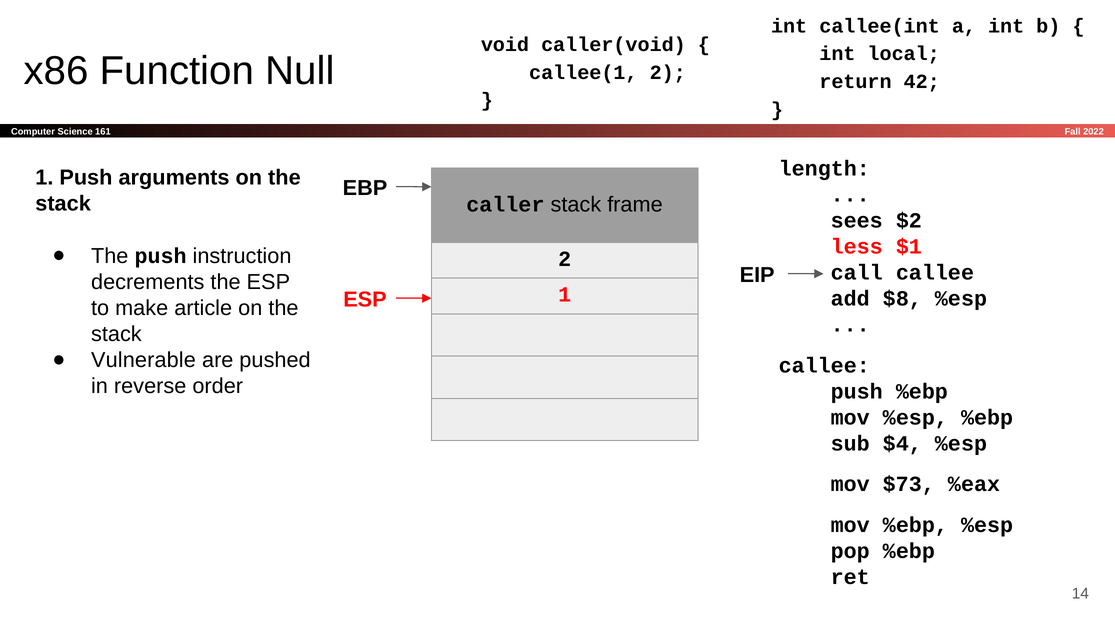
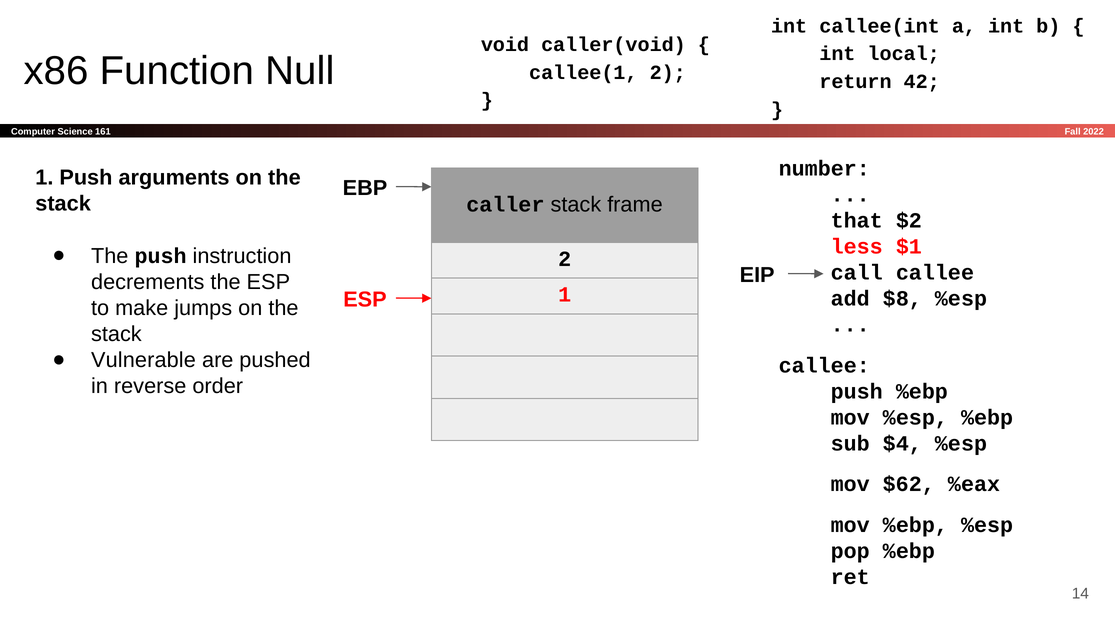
length: length -> number (824, 168)
sees: sees -> that (857, 220)
article: article -> jumps (203, 308)
$73: $73 -> $62 (909, 484)
